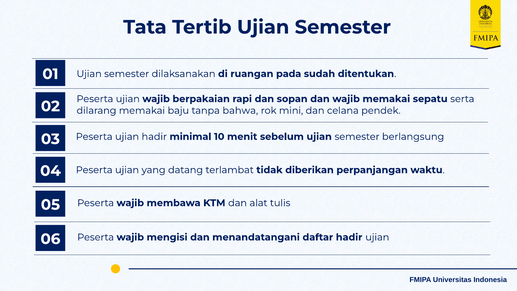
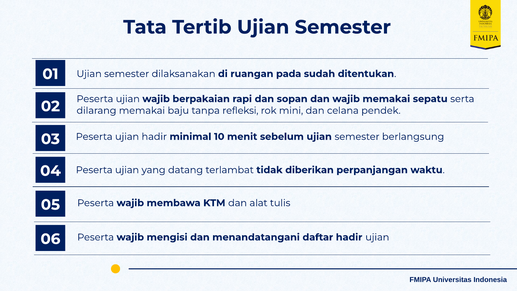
bahwa: bahwa -> refleksi (240, 110)
